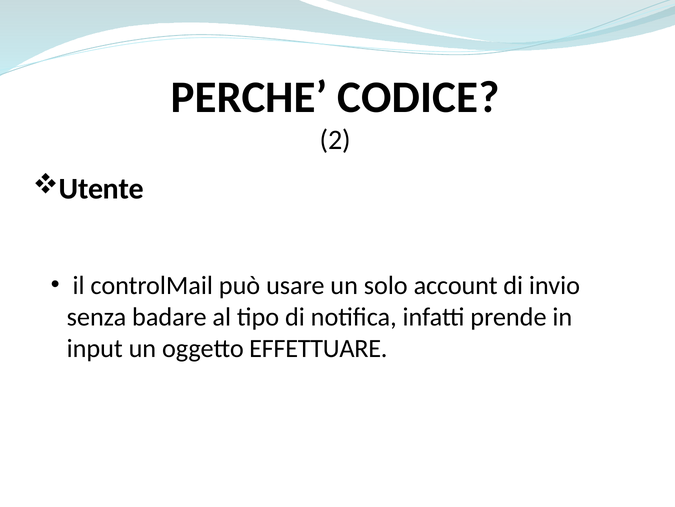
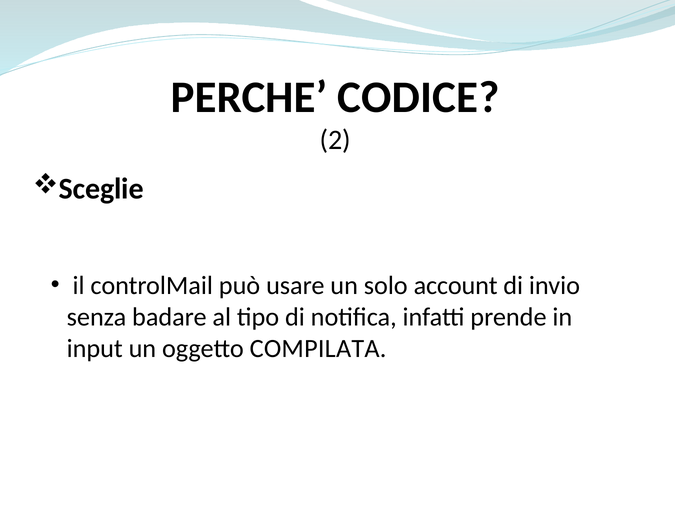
Utente: Utente -> Sceglie (101, 189)
EFFETTUARE: EFFETTUARE -> COMPILATA (318, 348)
